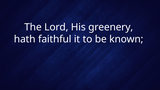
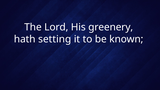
faithful: faithful -> setting (55, 39)
